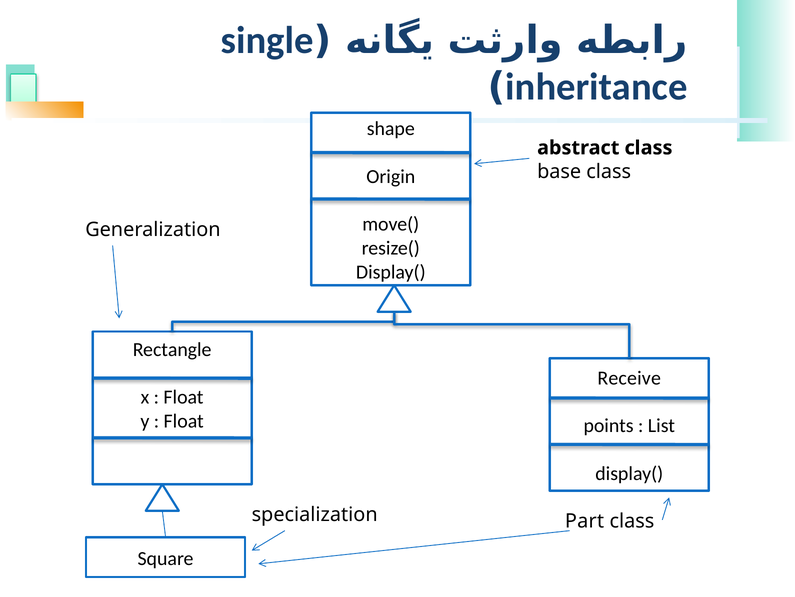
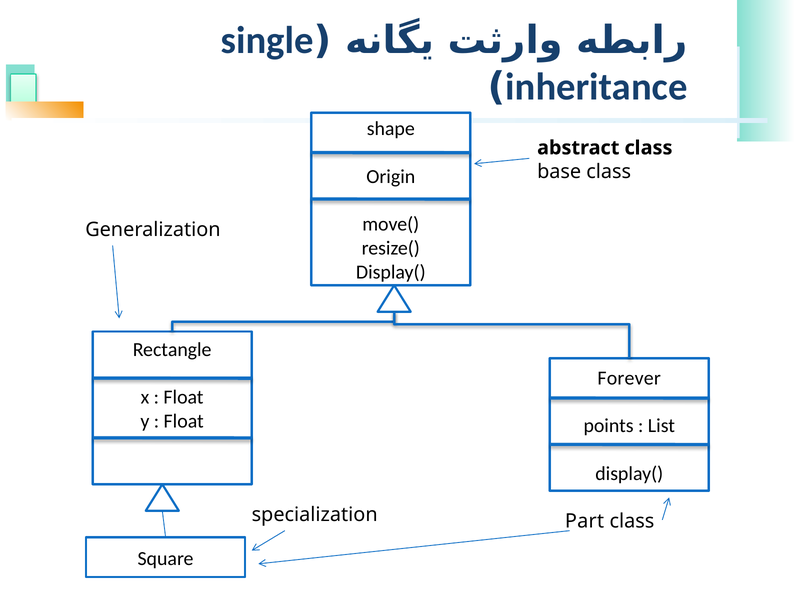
Receive: Receive -> Forever (629, 378)
